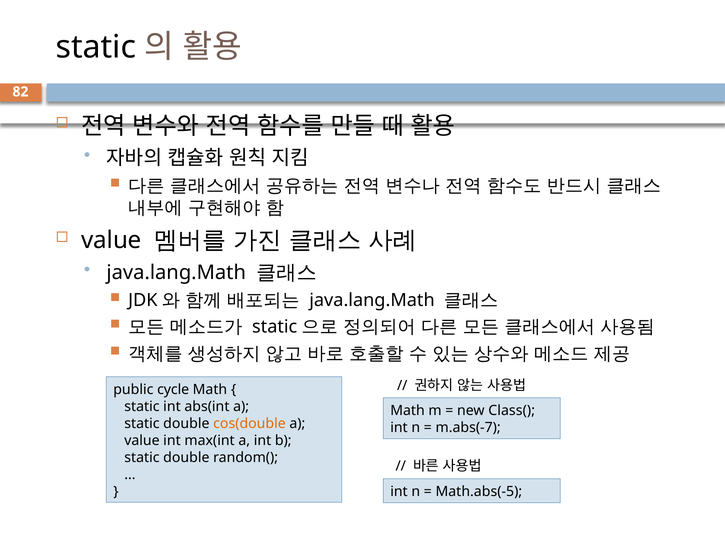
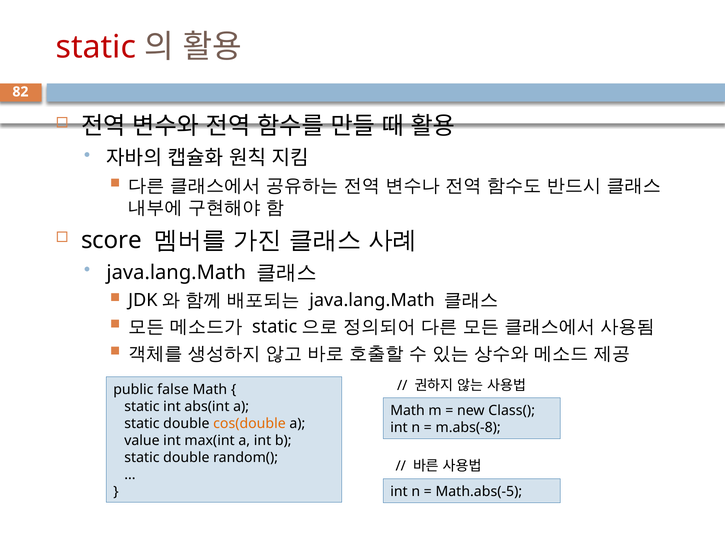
static colour: black -> red (96, 47)
value: value -> score (111, 240)
cycle: cycle -> false (173, 390)
m.abs(-7: m.abs(-7 -> m.abs(-8 (468, 427)
